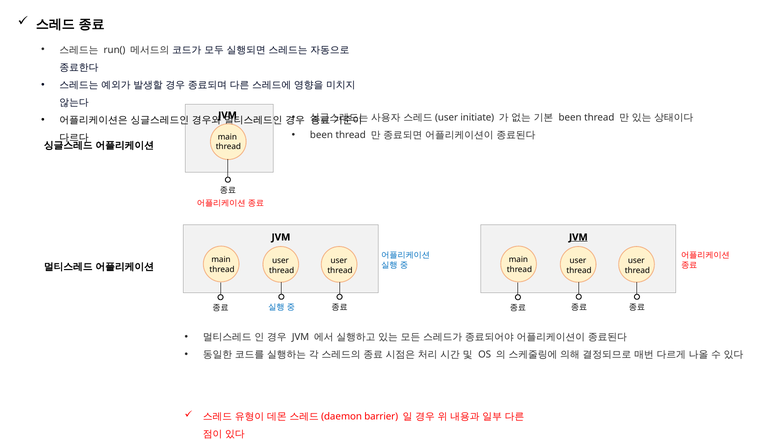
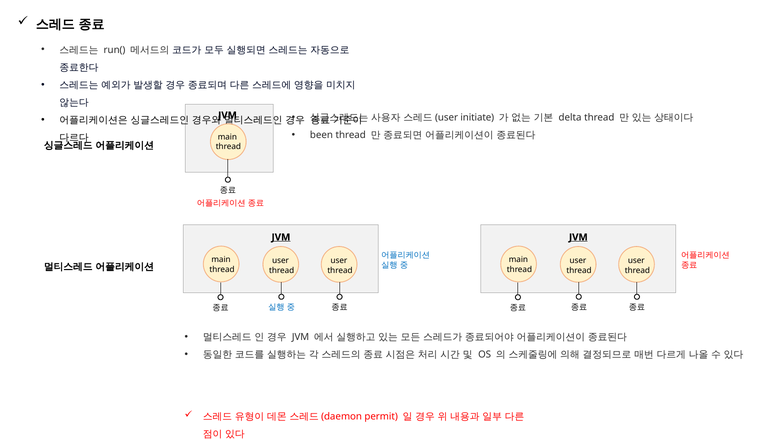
been: been -> delta (570, 117)
JVM underline: none -> present (281, 237)
barrier: barrier -> permit (381, 416)
